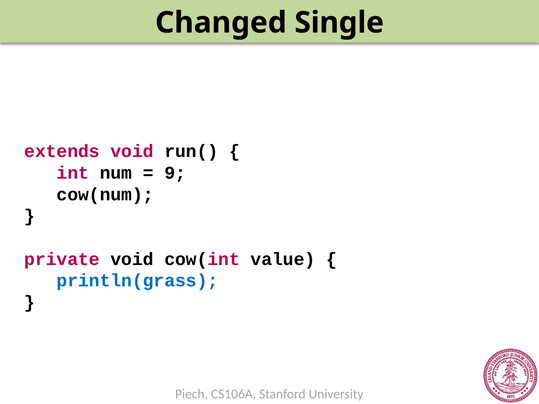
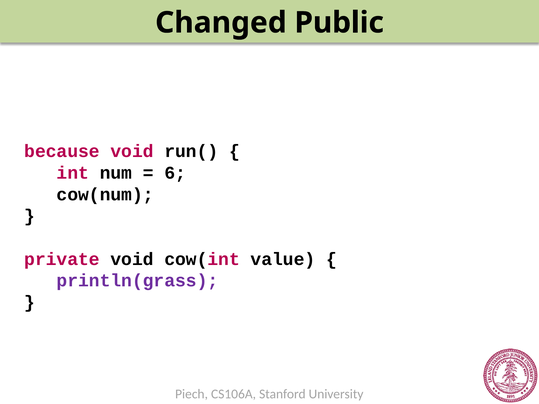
Single: Single -> Public (339, 23)
extends: extends -> because (62, 151)
9: 9 -> 6 (175, 173)
println(grass colour: blue -> purple (137, 281)
